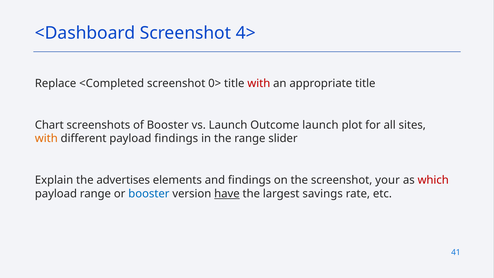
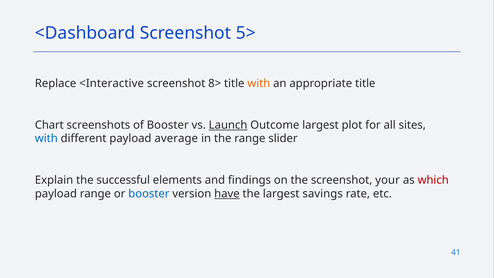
4>: 4> -> 5> (246, 33)
<Completed: <Completed -> <Interactive (112, 83)
0>: 0> -> 8> (215, 83)
with colour: red -> orange (259, 83)
Launch underline: none -> present (228, 125)
Outcome launch: launch -> largest (320, 125)
with colour: orange -> blue (46, 138)
payload findings: findings -> average (176, 138)
advertises: advertises -> successful (123, 180)
